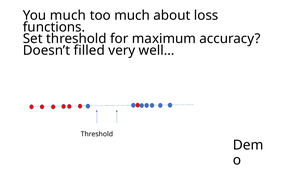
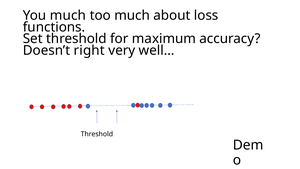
filled: filled -> right (89, 50)
